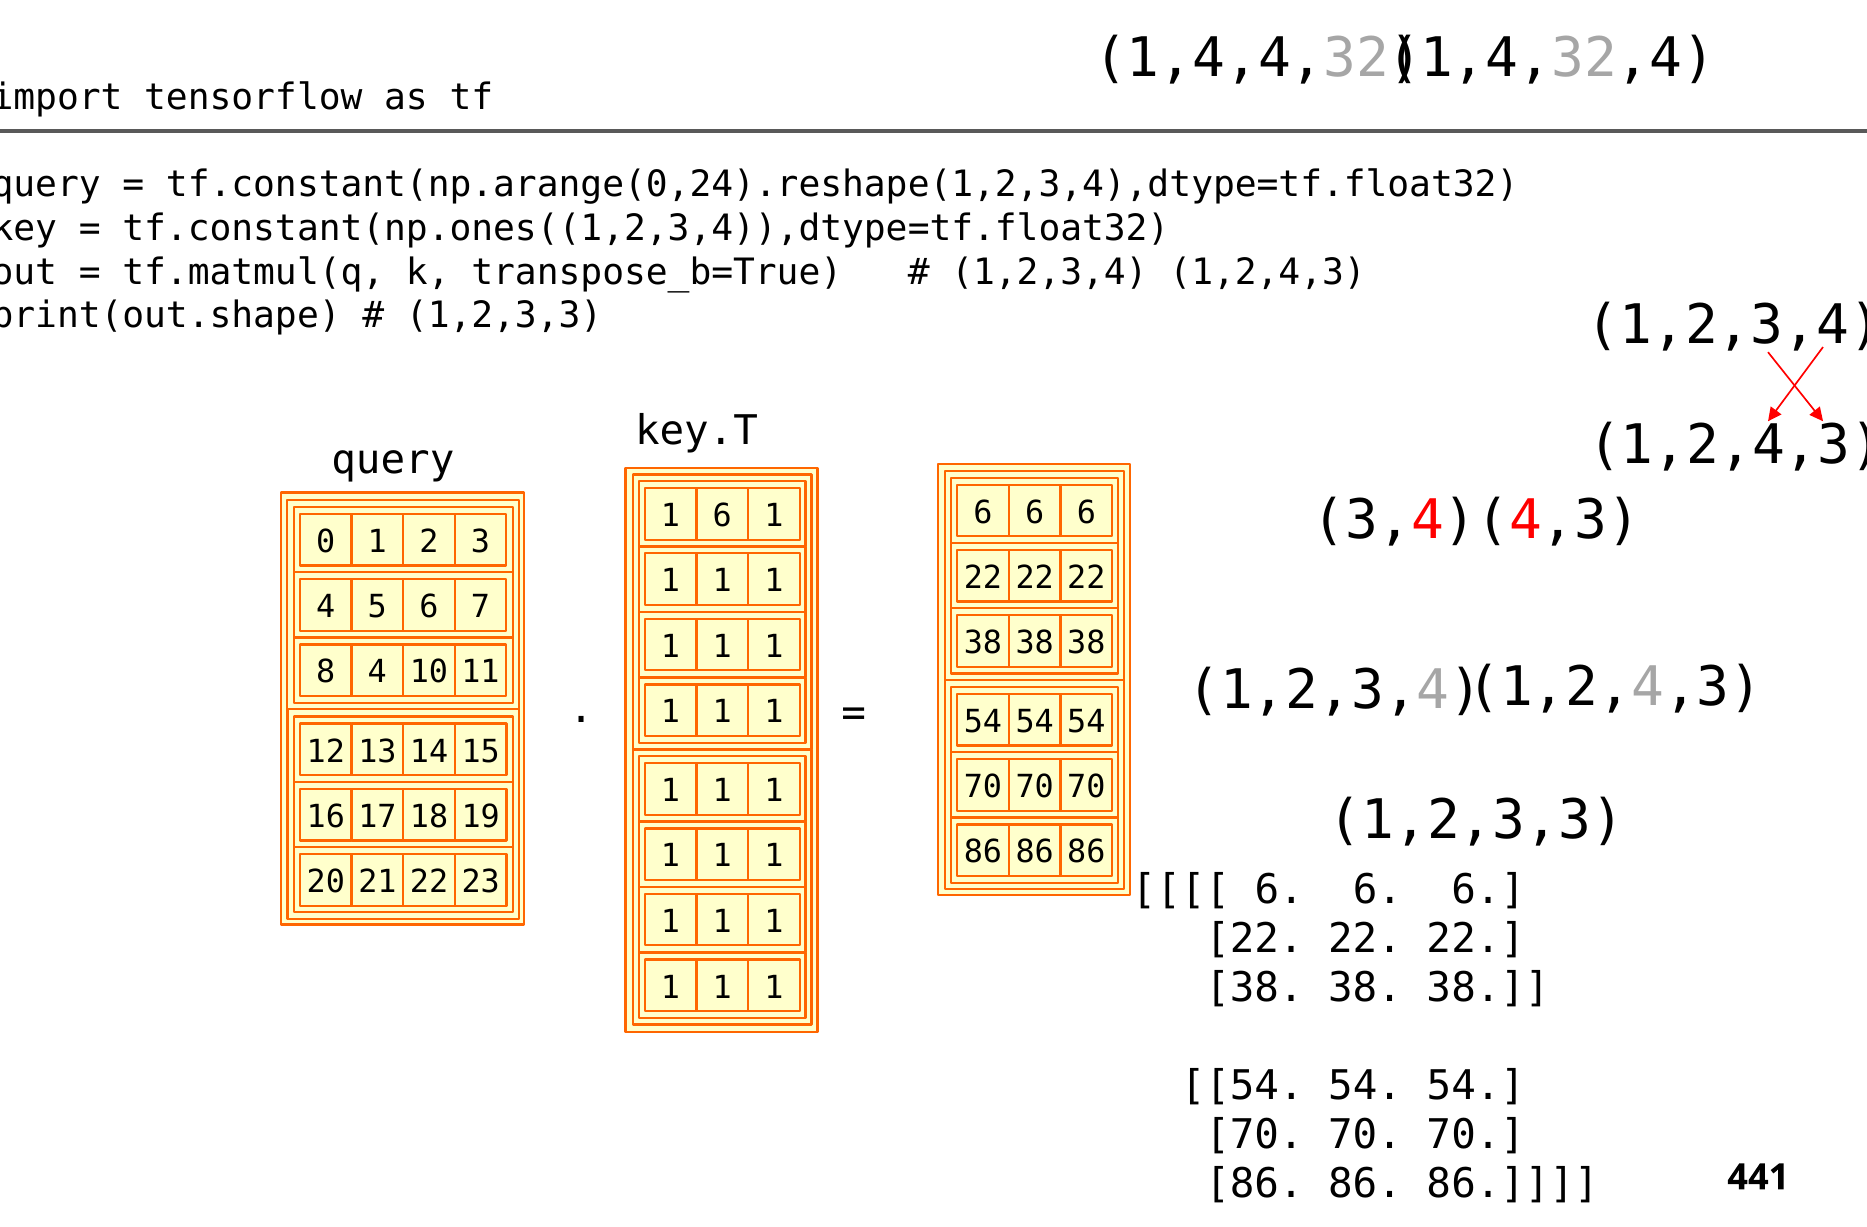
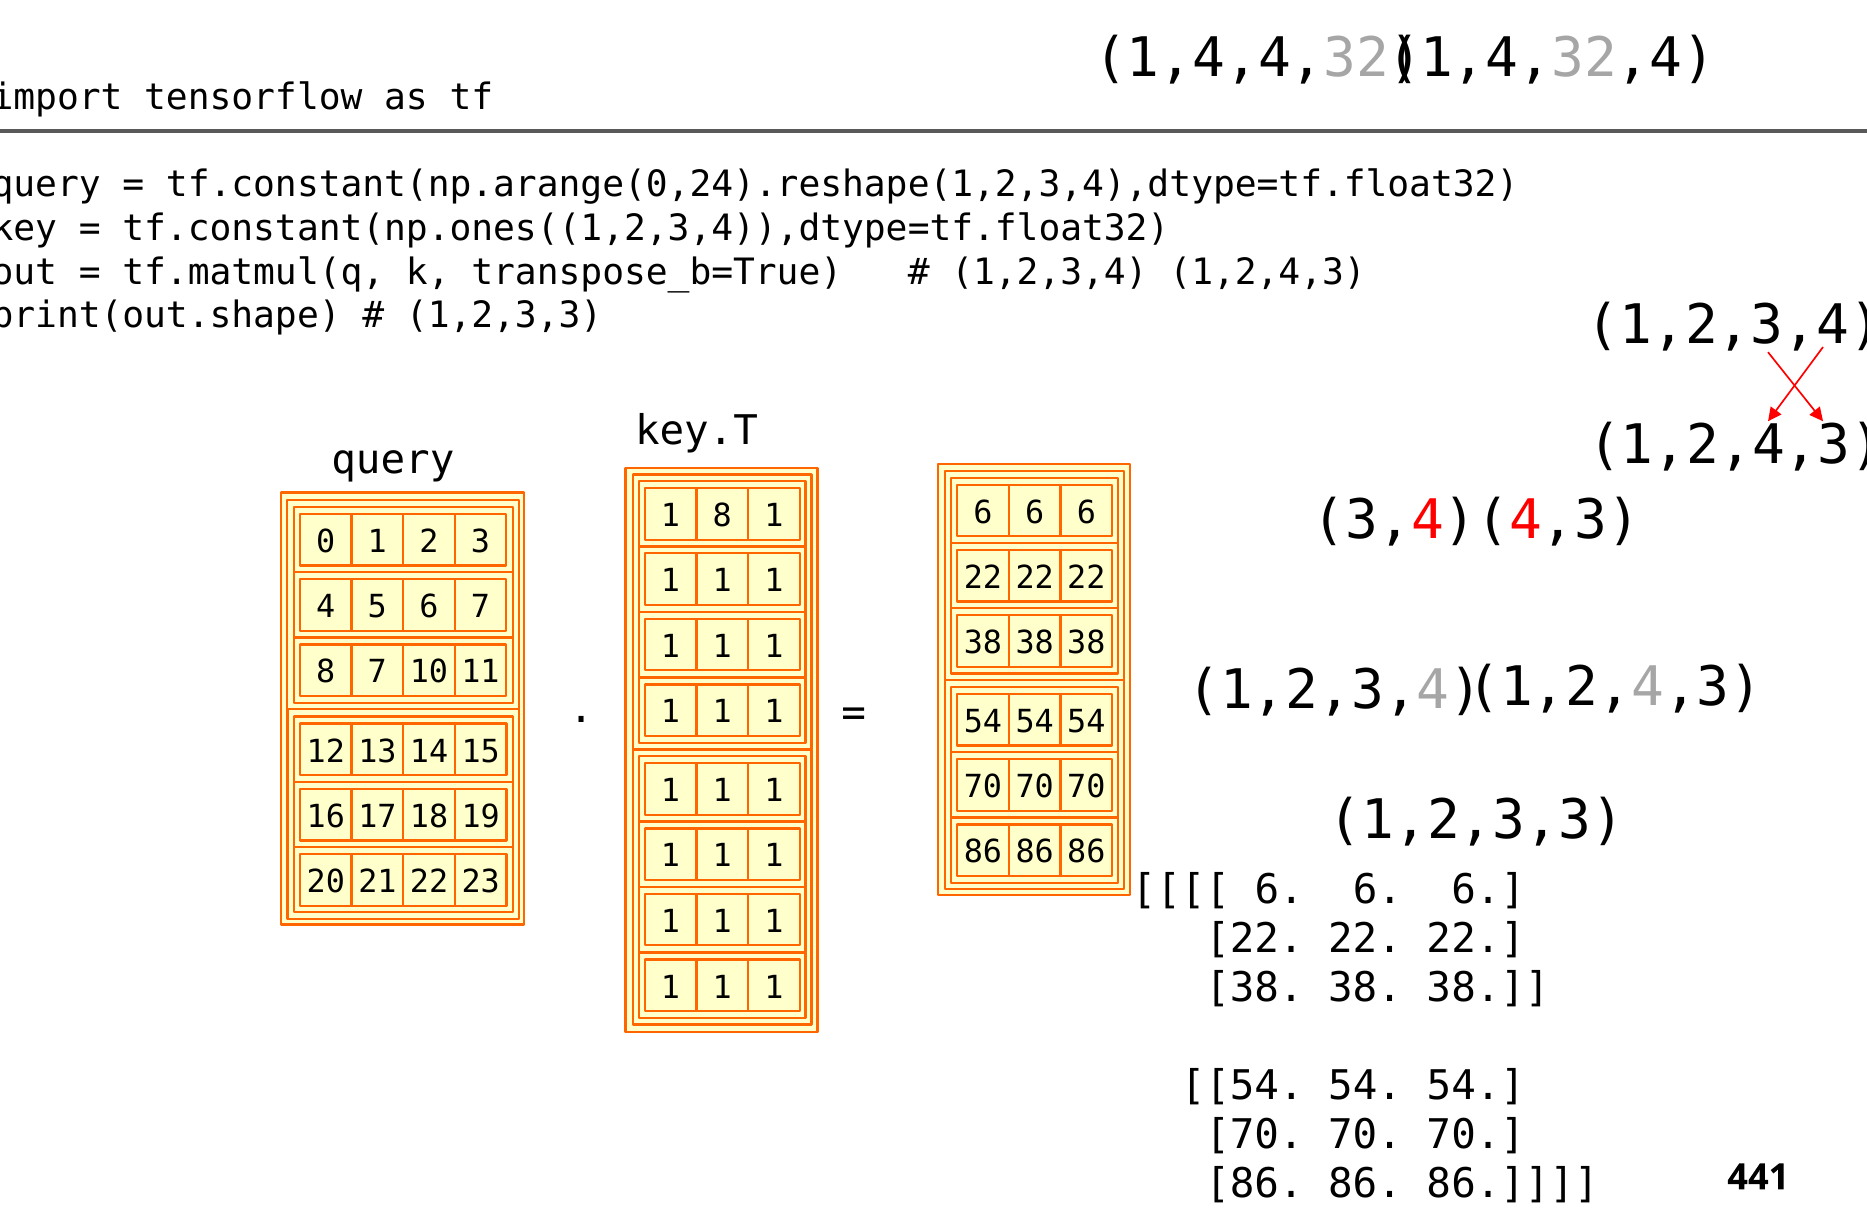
1 6: 6 -> 8 (722, 516)
8 4: 4 -> 7 (377, 672)
